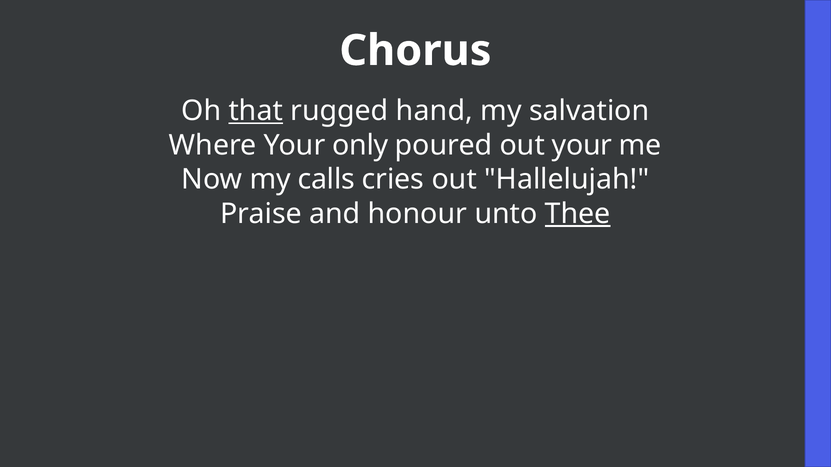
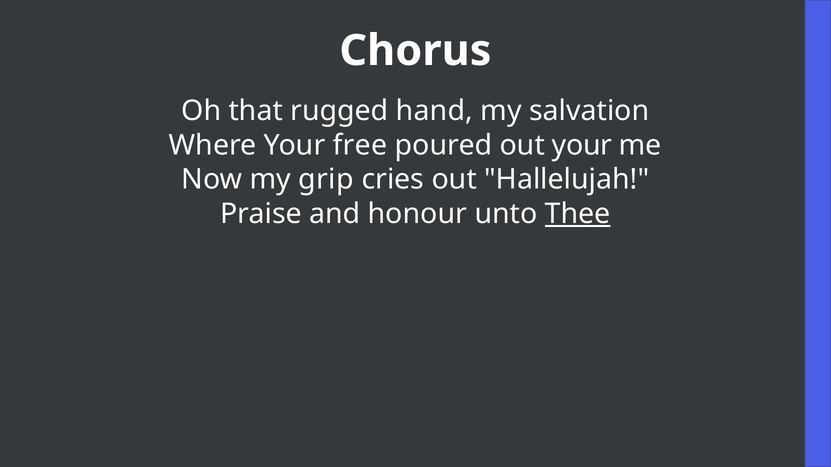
that underline: present -> none (256, 111)
only: only -> free (360, 145)
calls: calls -> grip (326, 180)
